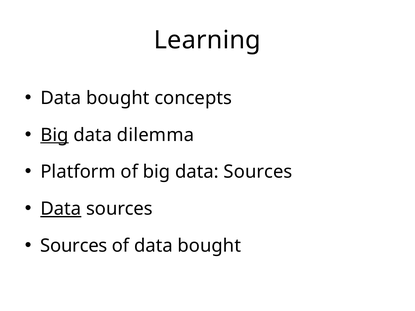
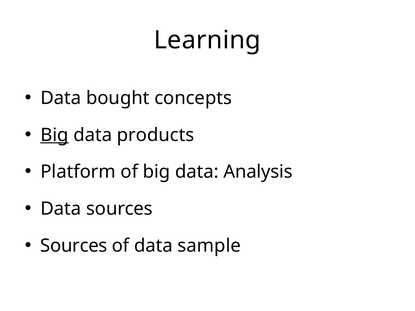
dilemma: dilemma -> products (156, 135)
big data Sources: Sources -> Analysis (258, 172)
Data underline: present -> none (61, 209)
of data bought: bought -> sample (209, 246)
